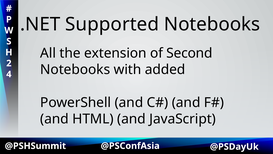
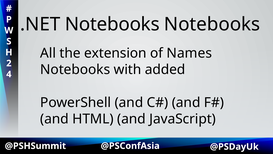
.NET Supported: Supported -> Notebooks (112, 24)
Second: Second -> Names (189, 53)
